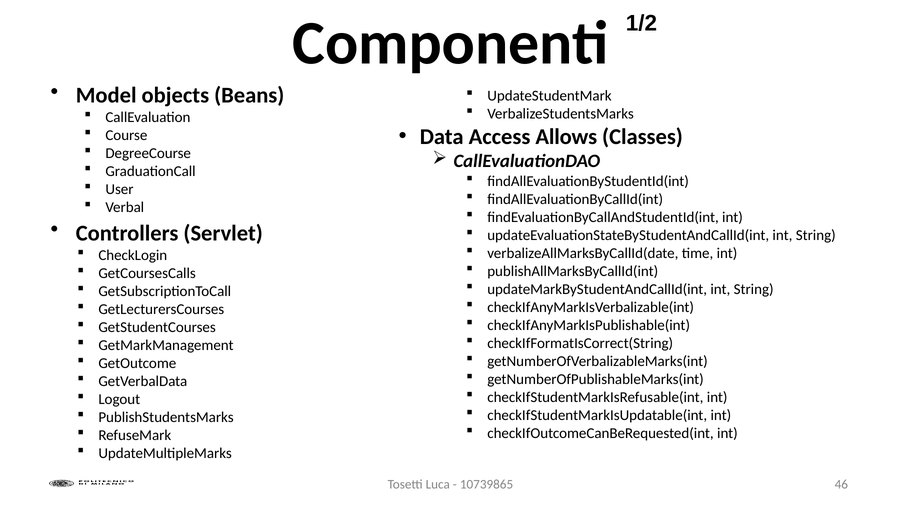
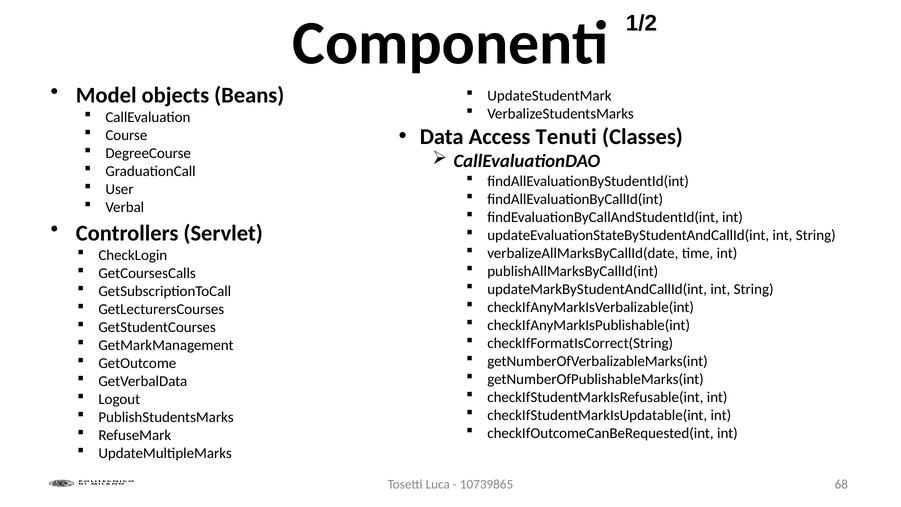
Allows: Allows -> Tenuti (566, 137)
46: 46 -> 68 (841, 484)
